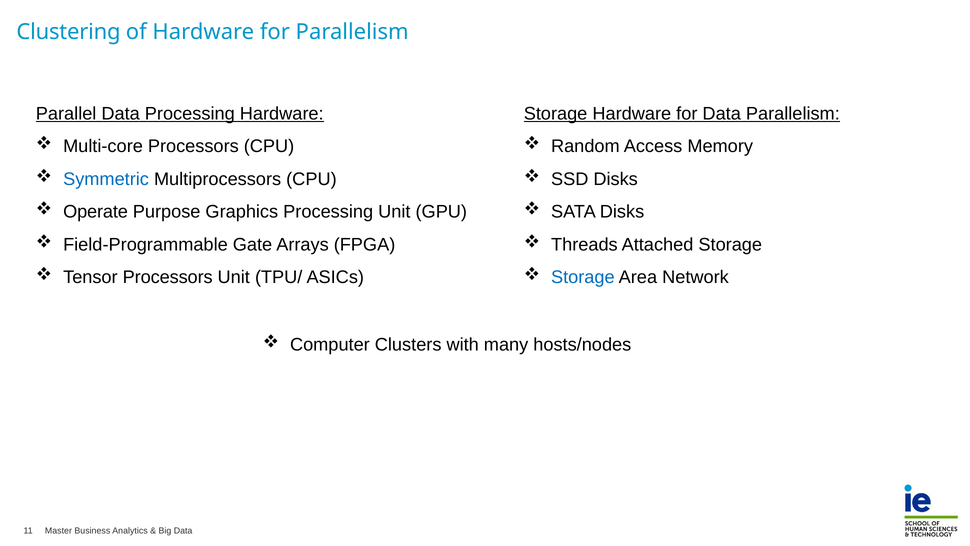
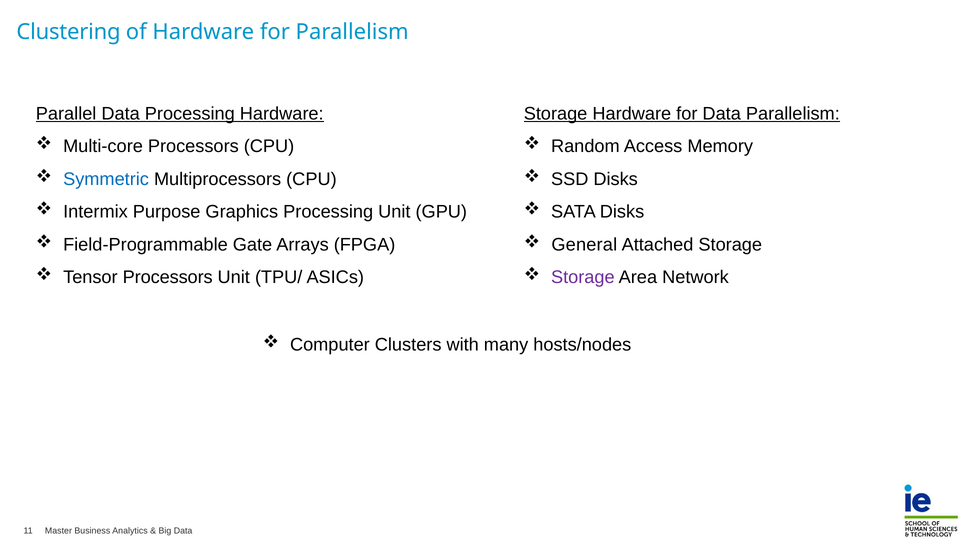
Operate: Operate -> Intermix (95, 212)
Threads: Threads -> General (584, 244)
Storage colour: blue -> purple (583, 277)
